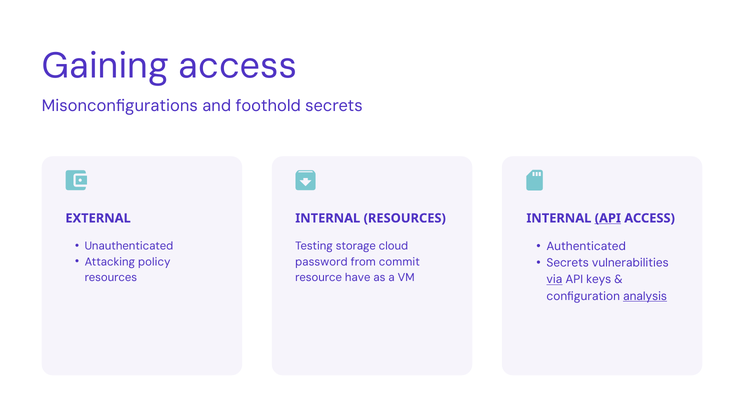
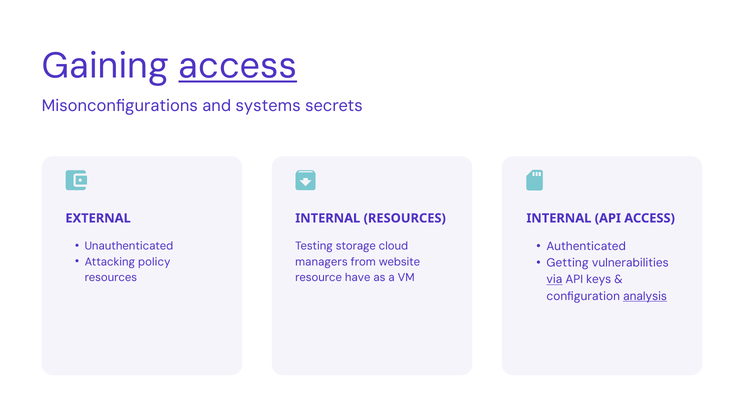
access underline: none -> present (238, 66)
foothold: foothold -> systems (268, 106)
API underline: present -> none (608, 218)
Secrets: Secrets -> Getting (568, 263)
password: password -> managers (321, 262)
commit: commit -> website (399, 262)
